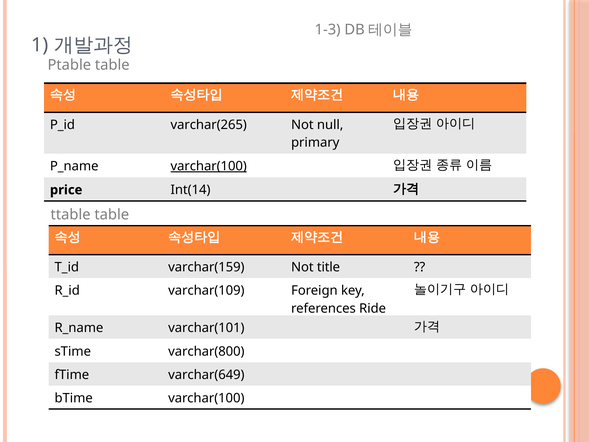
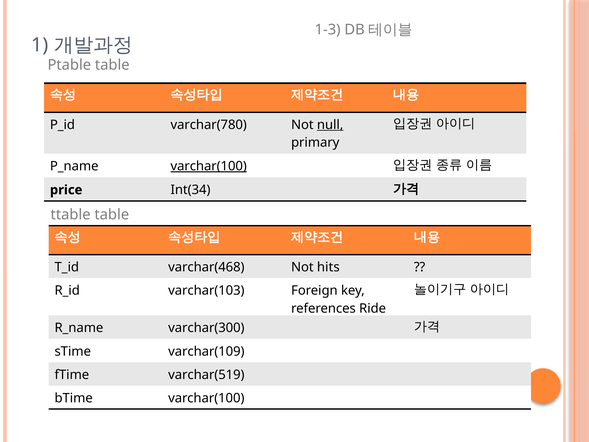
varchar(265: varchar(265 -> varchar(780 (209, 125)
null underline: none -> present (330, 125)
Int(14: Int(14 -> Int(34 (190, 190)
varchar(159: varchar(159 -> varchar(468 (206, 267)
title: title -> hits (328, 267)
varchar(109: varchar(109 -> varchar(103 (206, 290)
varchar(101: varchar(101 -> varchar(300 (206, 328)
varchar(800: varchar(800 -> varchar(109 (206, 351)
varchar(649: varchar(649 -> varchar(519 (206, 375)
